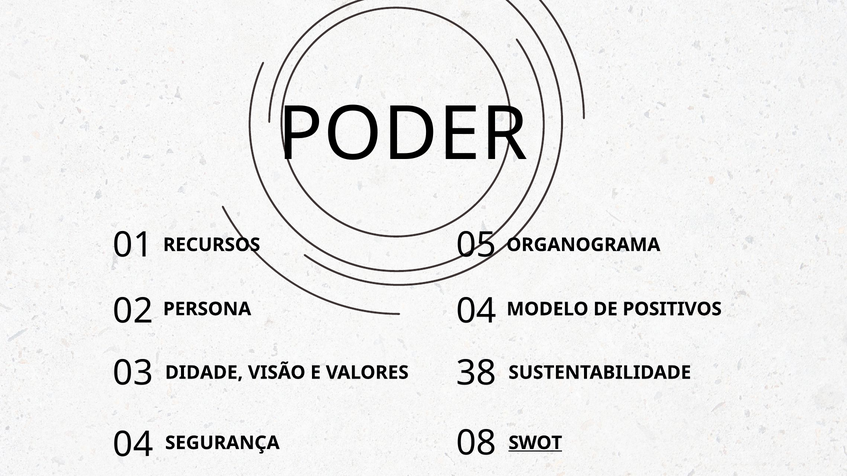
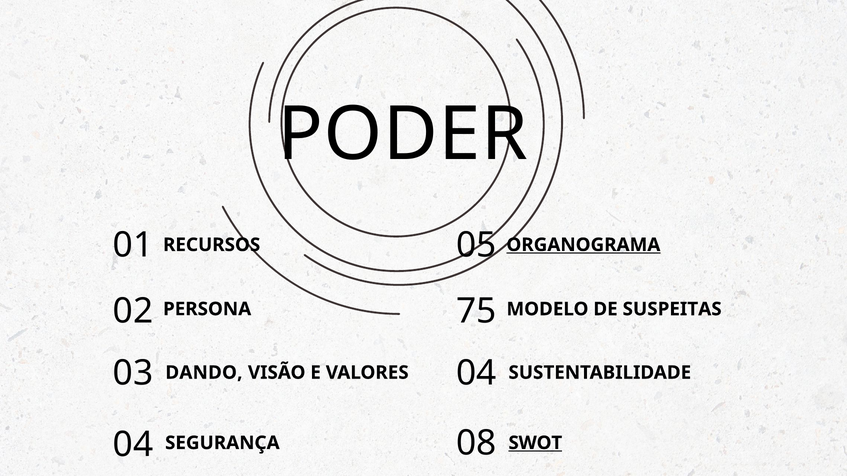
ORGANOGRAMA underline: none -> present (583, 245)
PERSONA 04: 04 -> 75 (476, 311)
POSITIVOS: POSITIVOS -> SUSPEITAS (672, 309)
DIDADE: DIDADE -> DANDO (204, 373)
VALORES 38: 38 -> 04 (476, 373)
